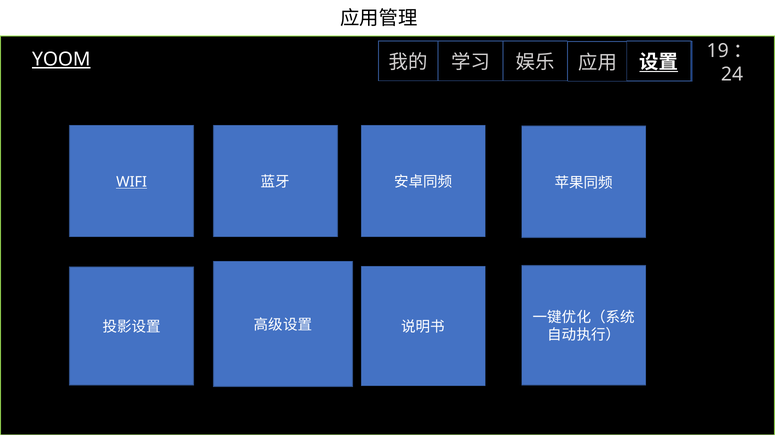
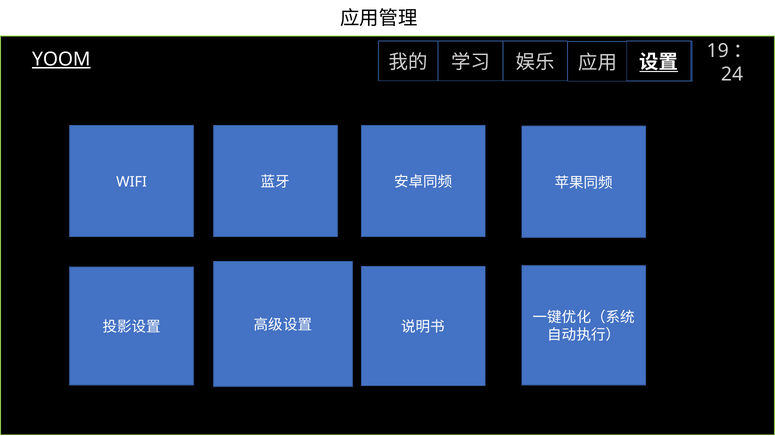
WIFI underline: present -> none (132, 182)
